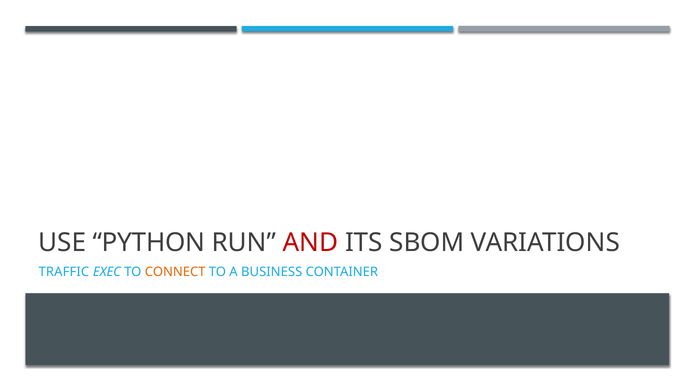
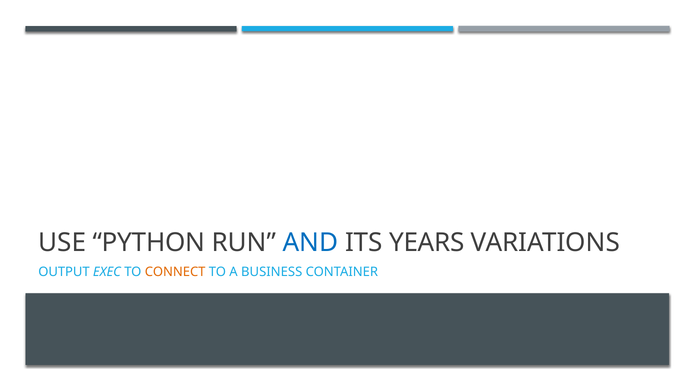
AND colour: red -> blue (311, 242)
SBOM: SBOM -> YEARS (427, 242)
TRAFFIC: TRAFFIC -> OUTPUT (64, 272)
